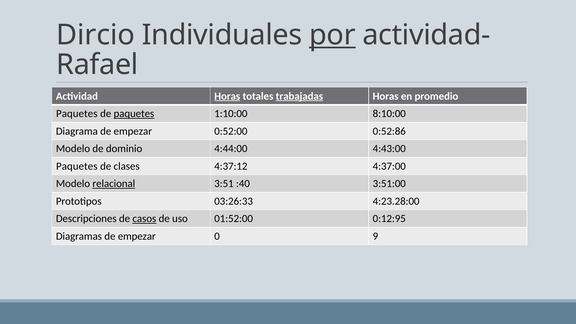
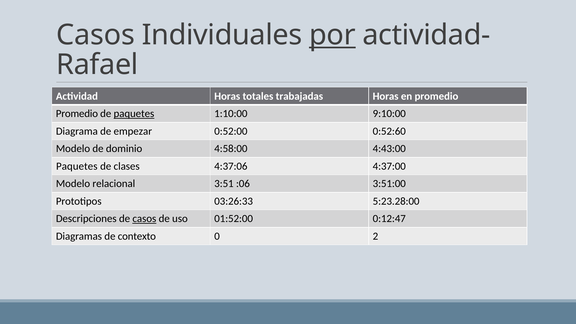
Dircio: Dircio -> Casos (96, 35)
Horas underline: present -> none (227, 96)
trabajadas underline: present -> none (299, 96)
Paquetes: Paquetes -> Promedio (77, 114)
8:10:00: 8:10:00 -> 9:10:00 (389, 114)
0:52:86: 0:52:86 -> 0:52:60 (389, 131)
4:44:00: 4:44:00 -> 4:58:00 (231, 149)
4:37:12: 4:37:12 -> 4:37:06 (231, 166)
relacional underline: present -> none (114, 184)
:40: :40 -> :06 (243, 184)
4:23.28:00: 4:23.28:00 -> 5:23.28:00 (396, 201)
0:12:95: 0:12:95 -> 0:12:47 (389, 219)
Diagramas de empezar: empezar -> contexto (137, 236)
9: 9 -> 2 (375, 236)
